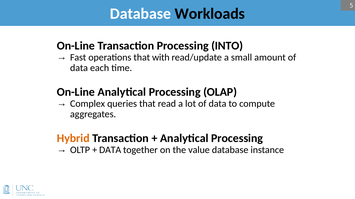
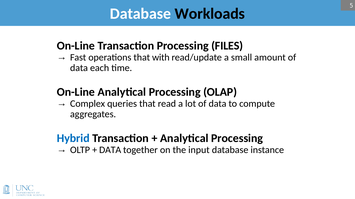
INTO: INTO -> FILES (227, 46)
Hybrid colour: orange -> blue (73, 139)
value: value -> input (199, 150)
